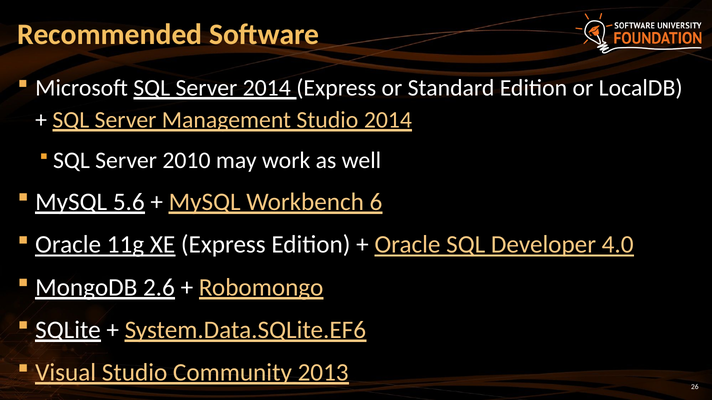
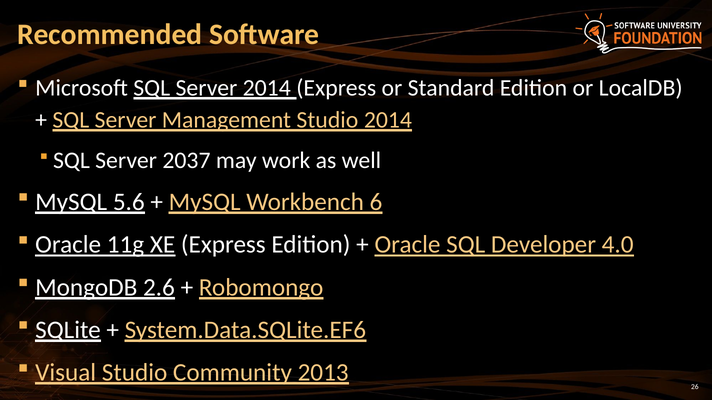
2010: 2010 -> 2037 (186, 161)
